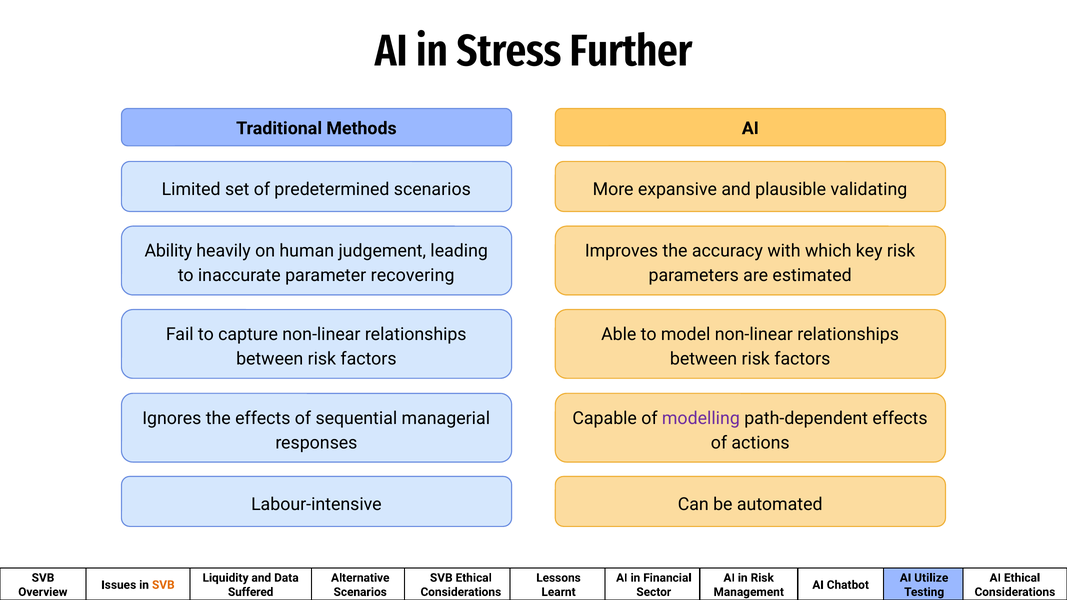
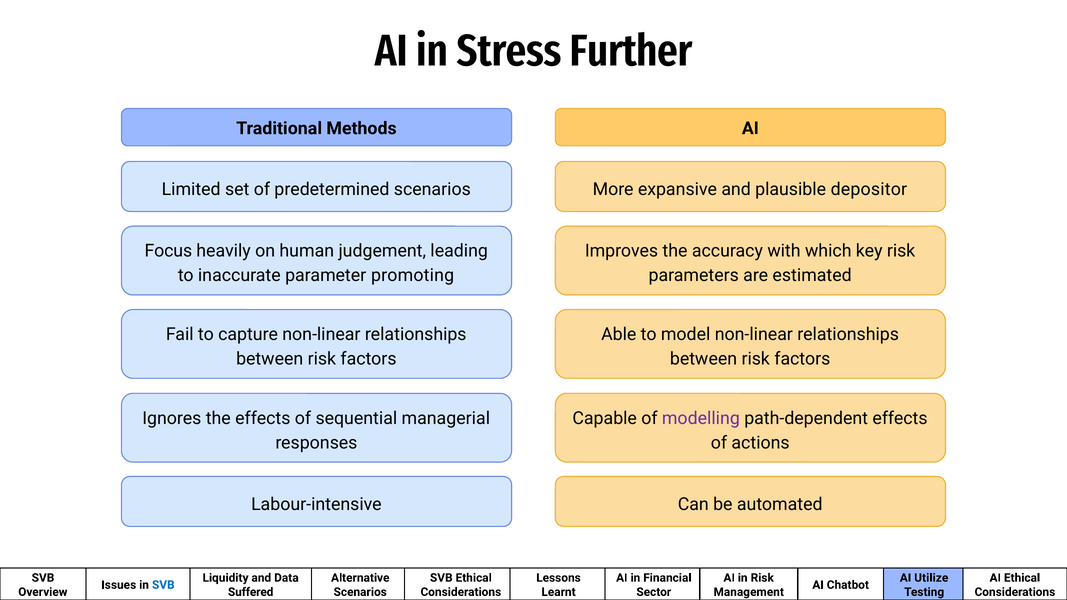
validating: validating -> depositor (869, 189)
Ability: Ability -> Focus (168, 251)
recovering: recovering -> promoting (413, 276)
SVB colour: orange -> blue (163, 585)
